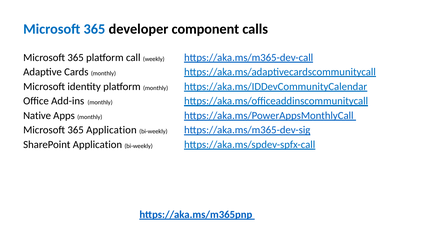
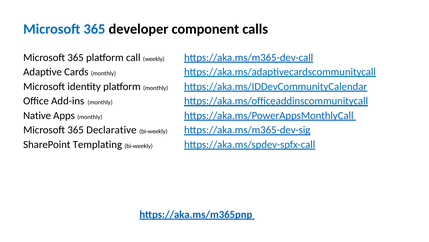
365 Application: Application -> Declarative (111, 130)
SharePoint Application: Application -> Templating (97, 144)
